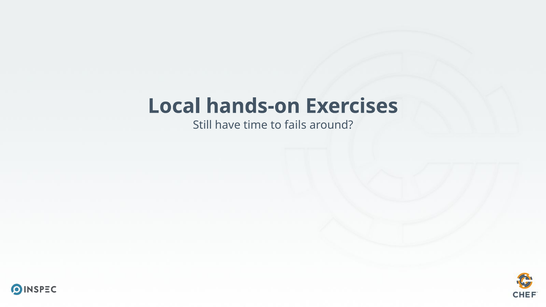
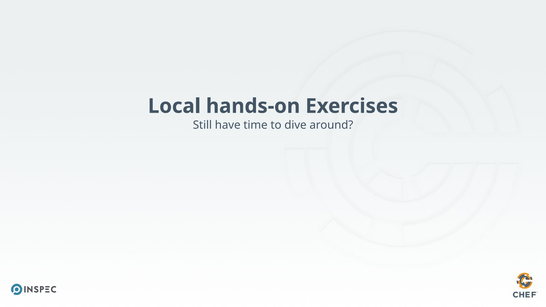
fails: fails -> dive (296, 125)
